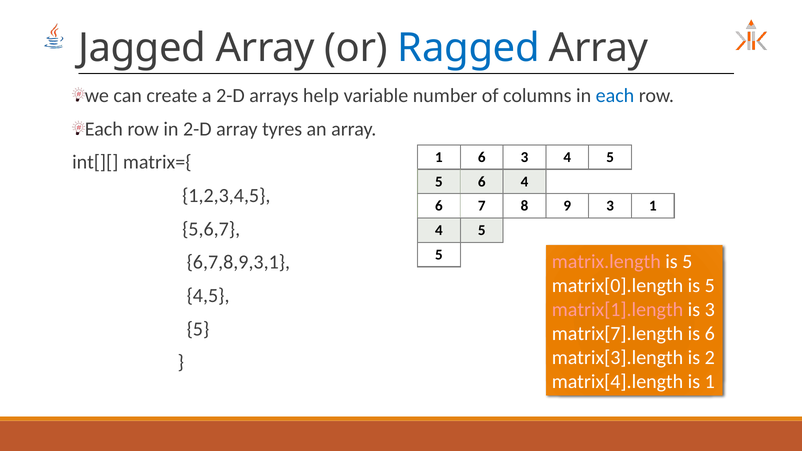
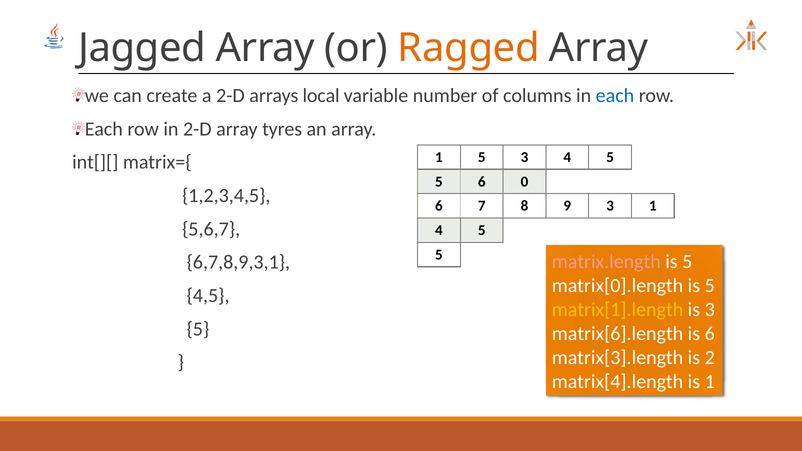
Ragged colour: blue -> orange (469, 48)
help: help -> local (321, 96)
1 6: 6 -> 5 (482, 157)
6 4: 4 -> 0 (524, 182)
matrix[1].length colour: pink -> yellow (618, 310)
matrix[7].length: matrix[7].length -> matrix[6].length (618, 334)
